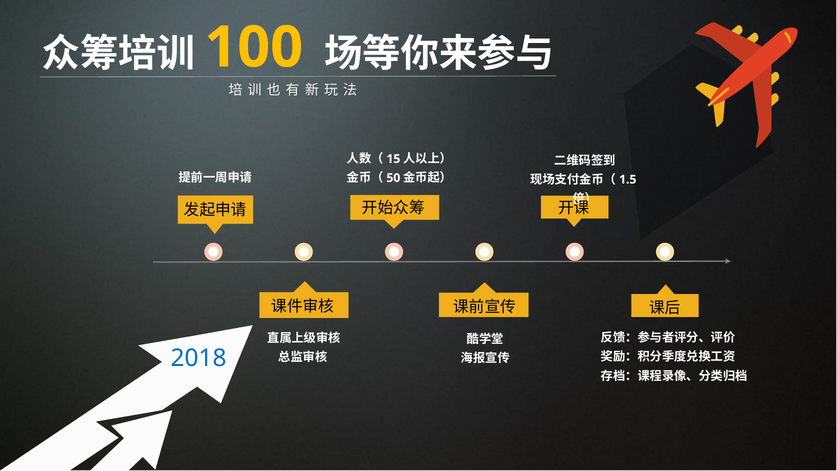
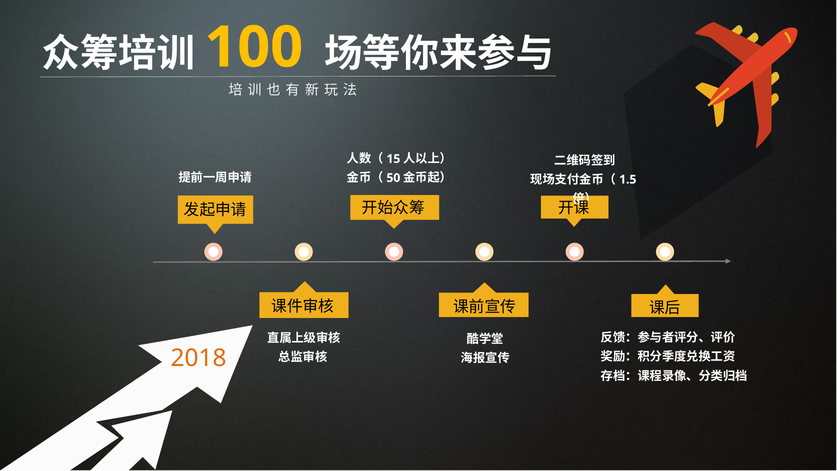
2018 colour: blue -> orange (199, 358)
